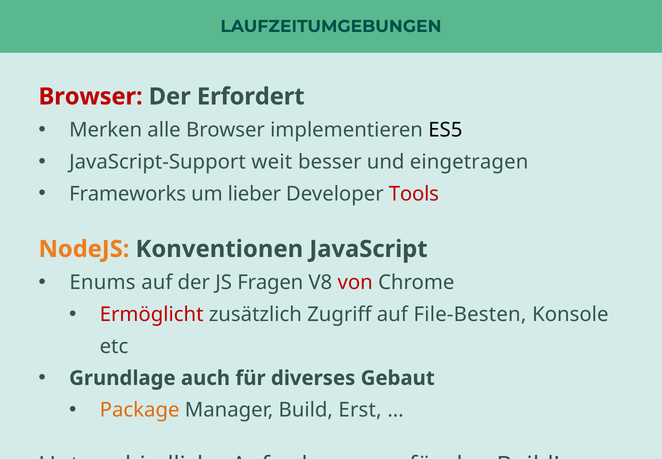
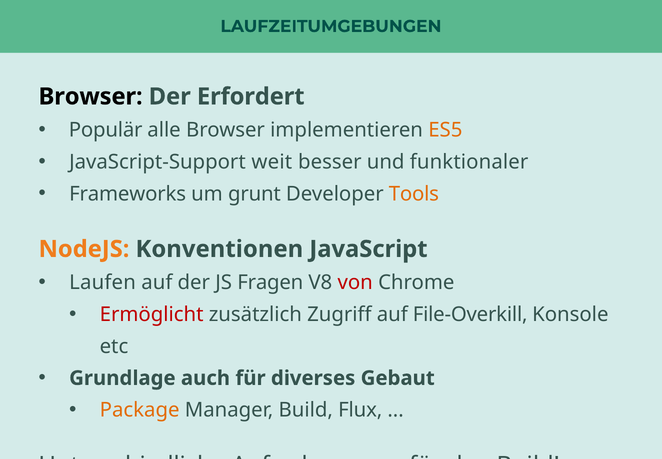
Browser colour: red -> black (91, 96)
Merken: Merken -> Populär (106, 130)
ES5 colour: black -> orange (445, 130)
eingetragen: eingetragen -> funktionaler (469, 162)
lieber: lieber -> grunt (254, 193)
Tools colour: red -> orange (414, 193)
Enums: Enums -> Laufen (103, 282)
File-Besten: File-Besten -> File-Overkill (470, 314)
Erst: Erst -> Flux (360, 409)
